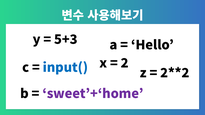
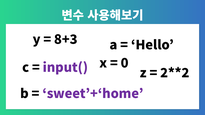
5+3: 5+3 -> 8+3 (66, 40)
2: 2 -> 0 (125, 64)
input( colour: blue -> purple (65, 68)
